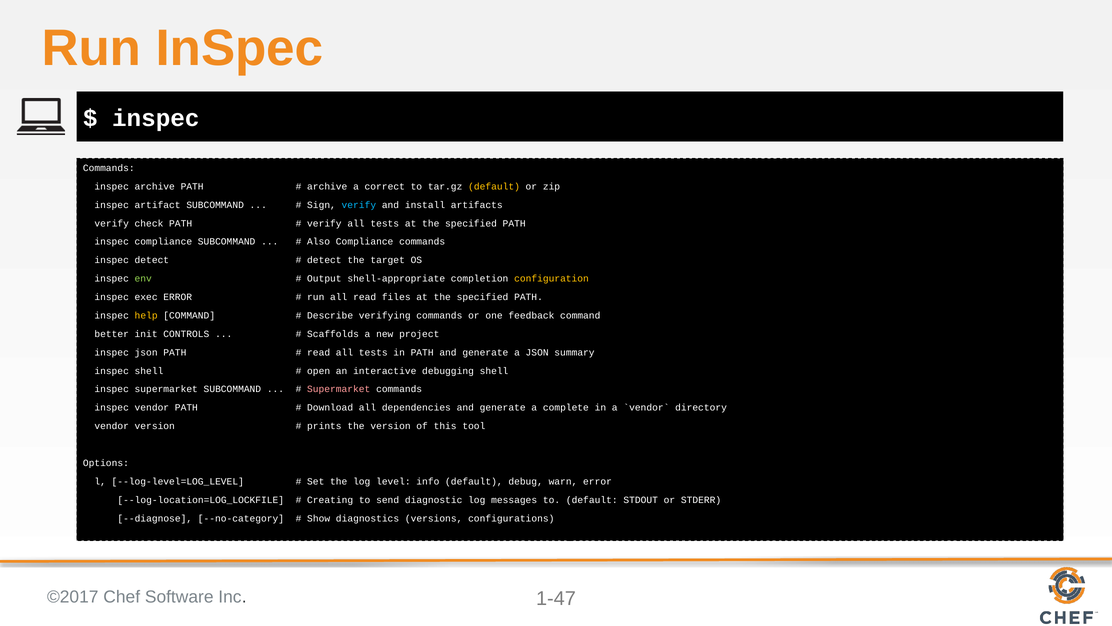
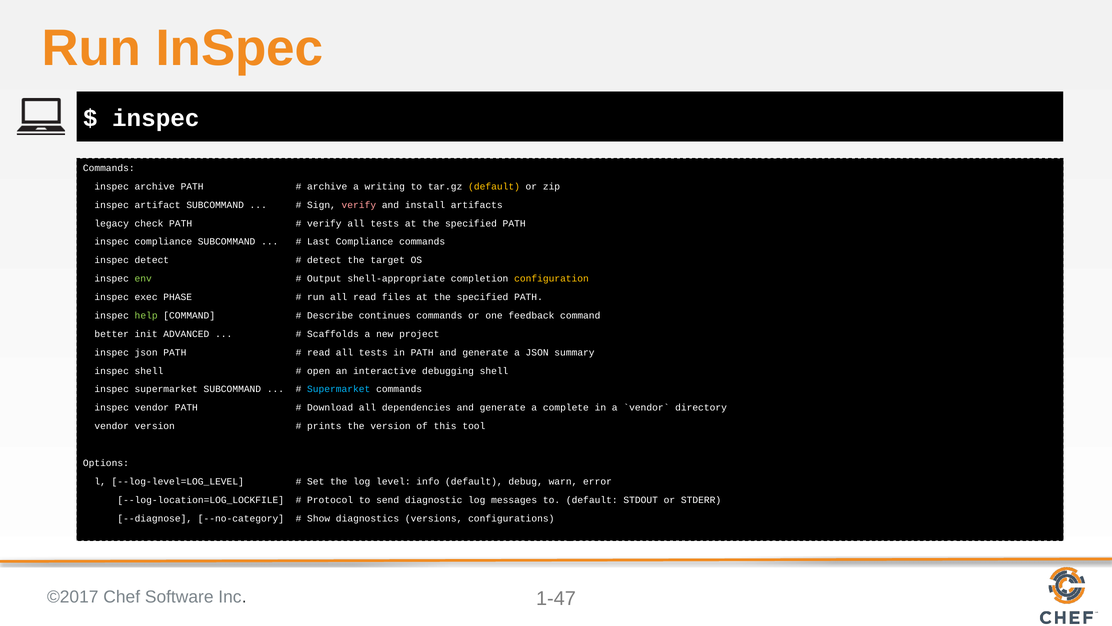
correct: correct -> writing (385, 186)
verify colour: light blue -> pink (359, 205)
verify: verify -> legacy (112, 223)
Also: Also -> Last (319, 242)
exec ERROR: ERROR -> PHASE (178, 297)
help colour: yellow -> light green (146, 315)
verifying: verifying -> continues (385, 315)
CONTROLS: CONTROLS -> ADVANCED (186, 334)
Supermarket colour: pink -> light blue (339, 389)
Creating: Creating -> Protocol (330, 500)
